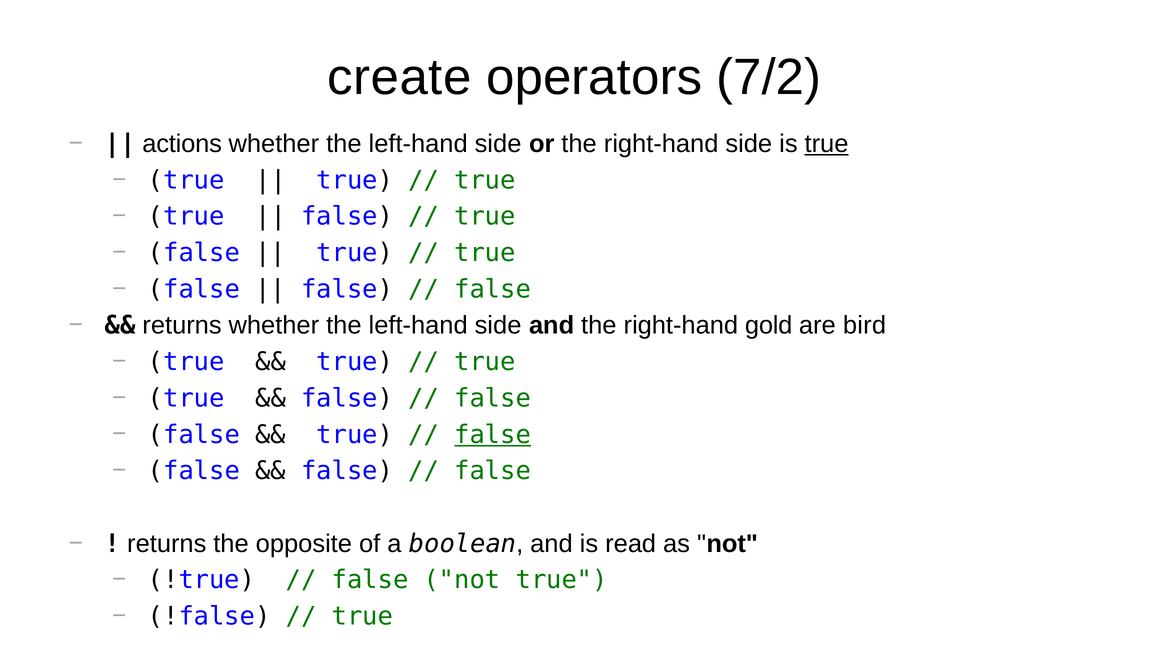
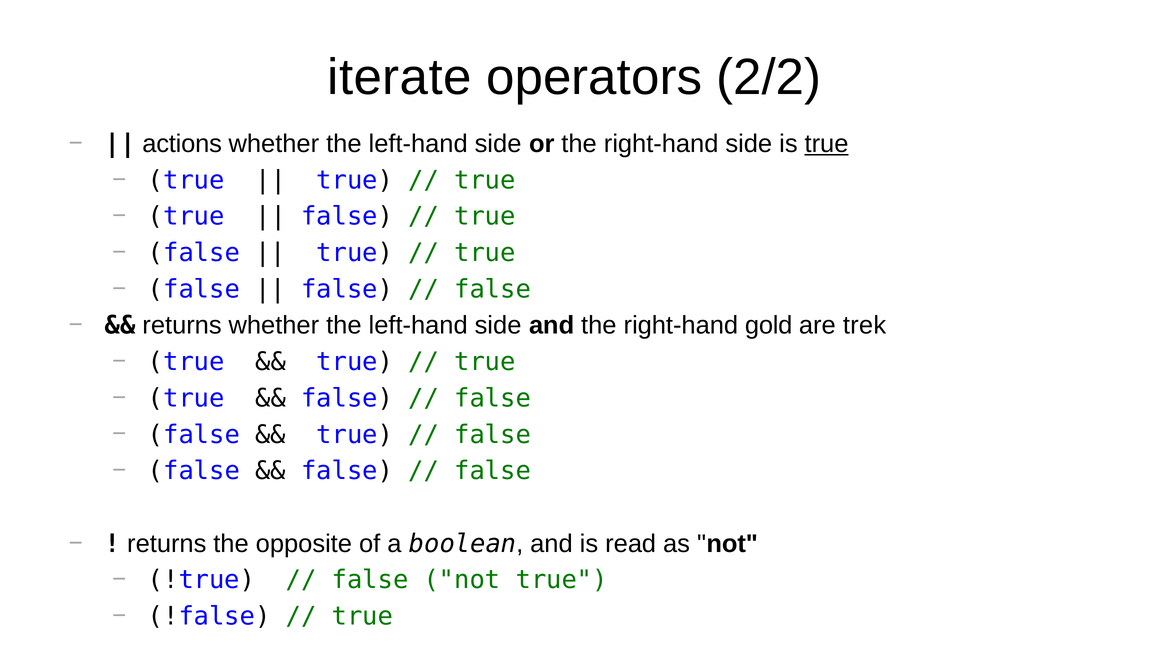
create: create -> iterate (399, 77)
7/2: 7/2 -> 2/2 (769, 77)
bird: bird -> trek (865, 326)
false underline: present -> none (493, 435)
